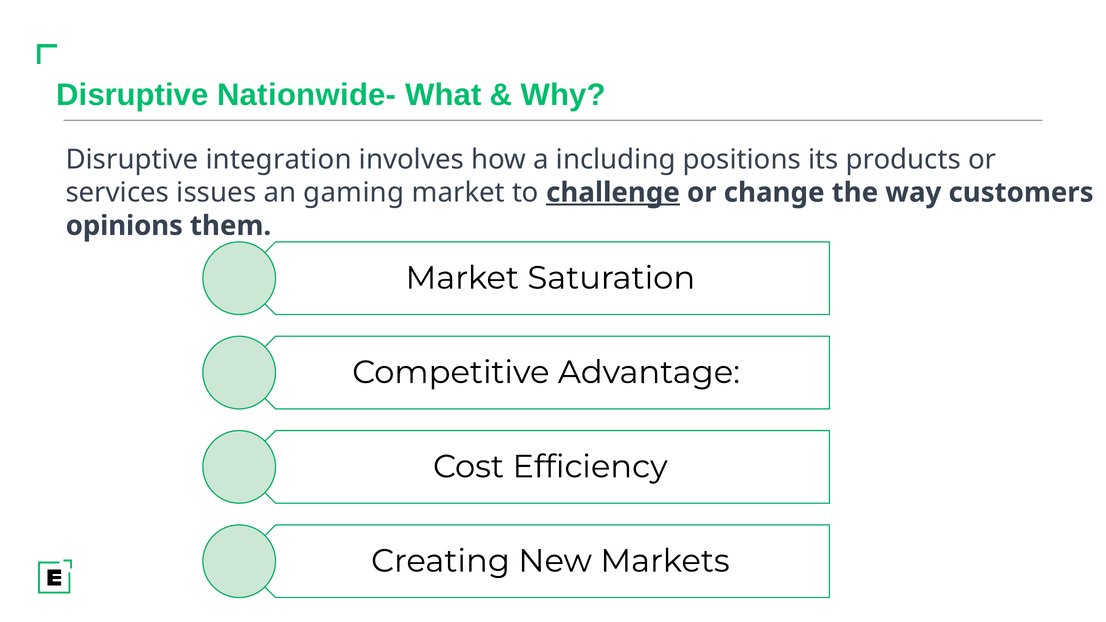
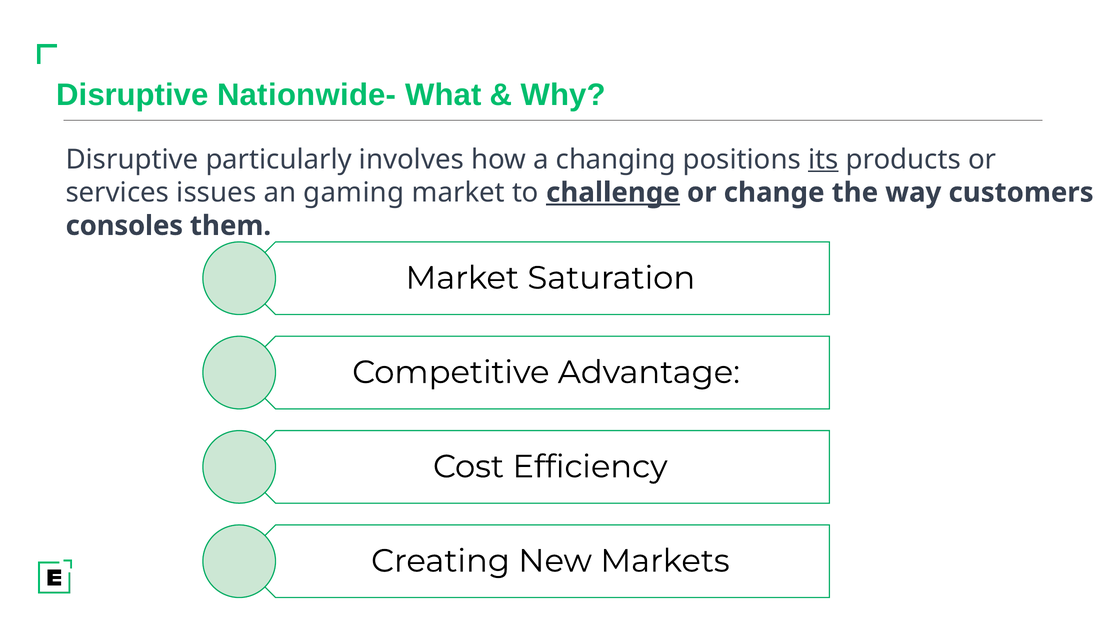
integration: integration -> particularly (279, 159)
including: including -> changing (616, 159)
its underline: none -> present (823, 159)
opinions: opinions -> consoles (124, 226)
